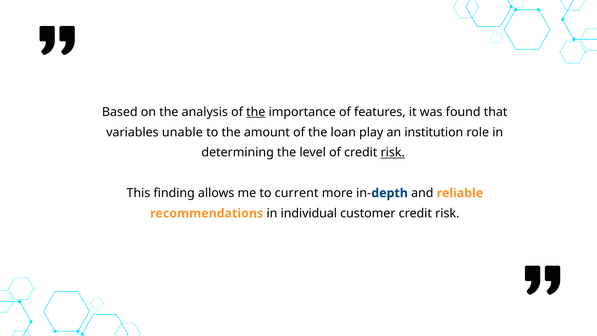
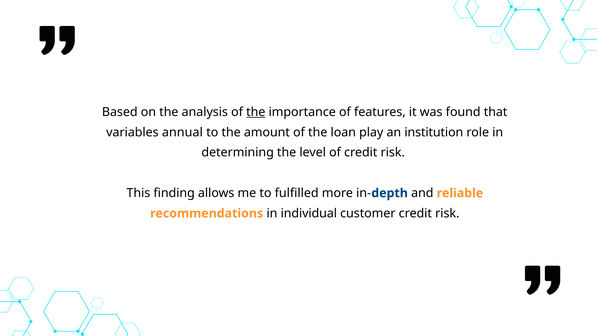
unable: unable -> annual (182, 132)
risk underline: present -> none (393, 152)
current: current -> fulfilled (297, 193)
